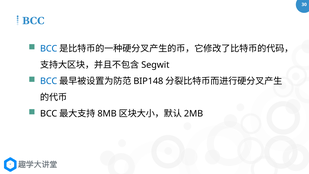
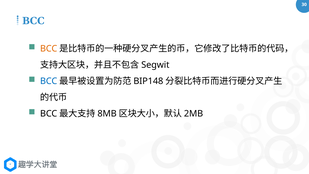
BCC colour: blue -> orange (49, 49)
